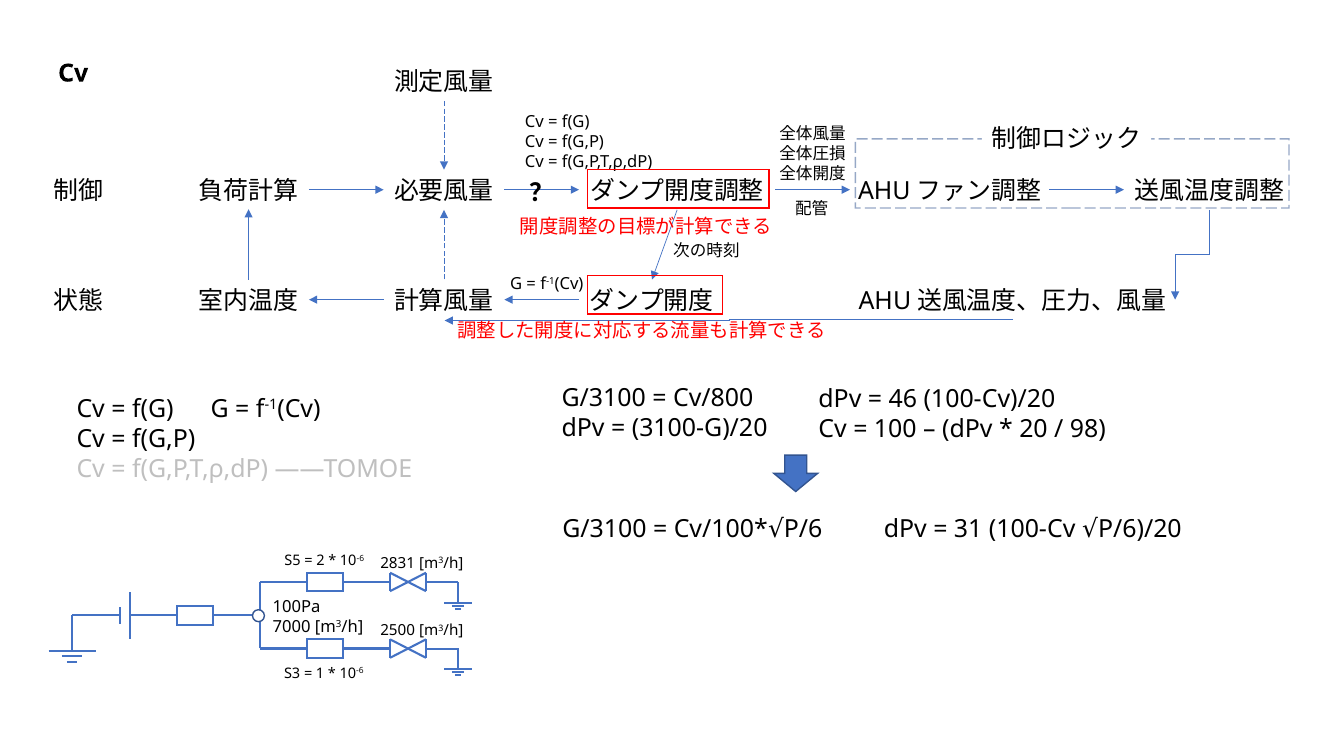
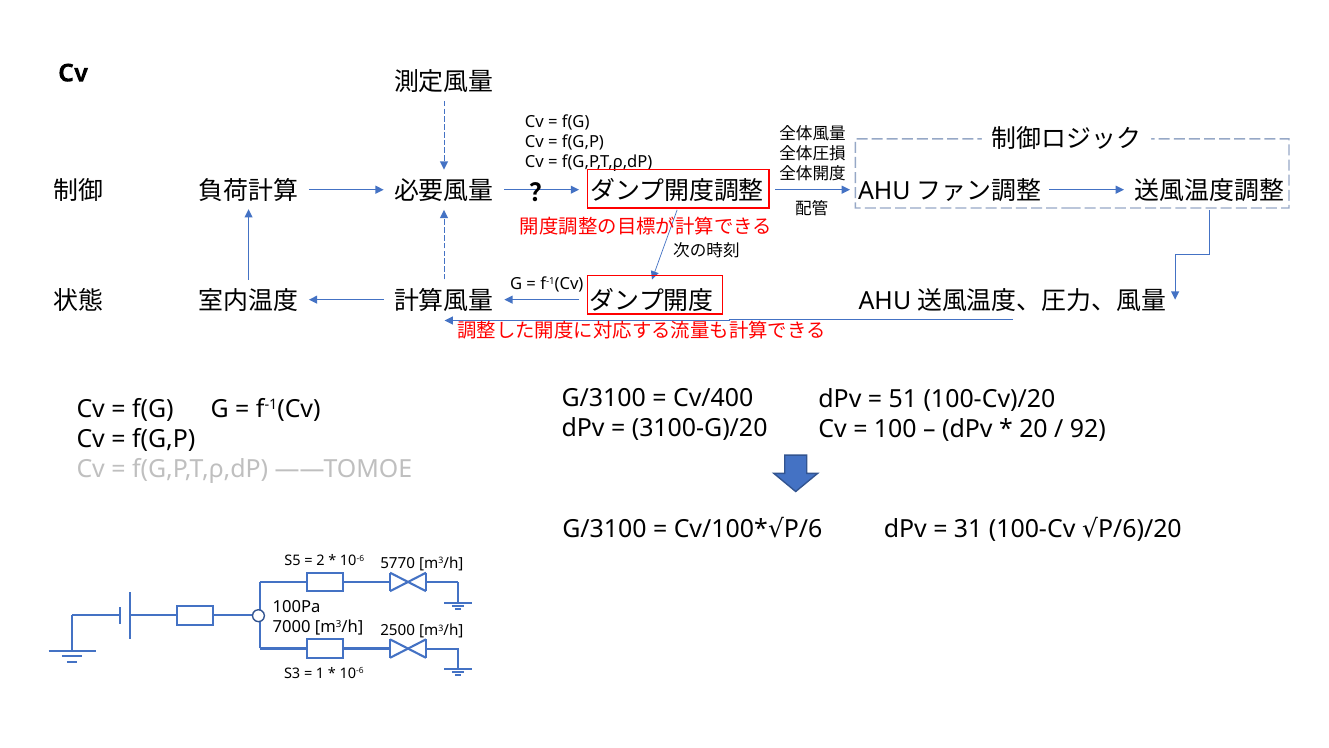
Cv/800: Cv/800 -> Cv/400 (713, 398)
46: 46 -> 51 (903, 399)
98: 98 -> 92 (1088, 429)
2831: 2831 -> 5770 (398, 563)
